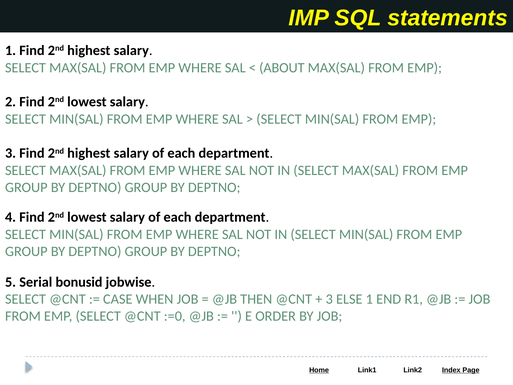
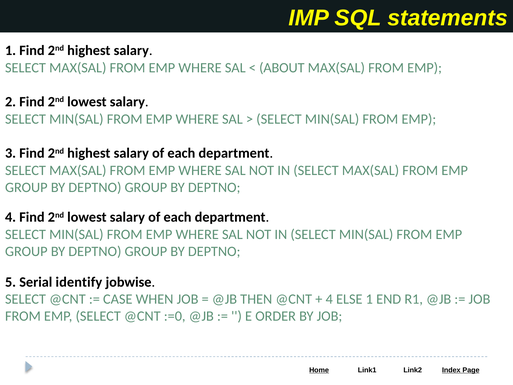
bonusid: bonusid -> identify (79, 282)
3: 3 -> 4 (329, 299)
